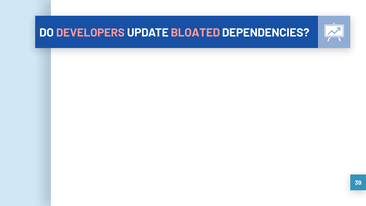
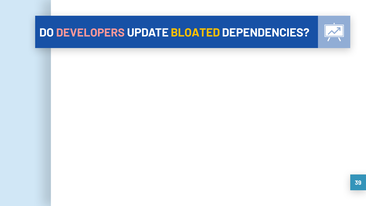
BLOATED colour: pink -> yellow (195, 33)
